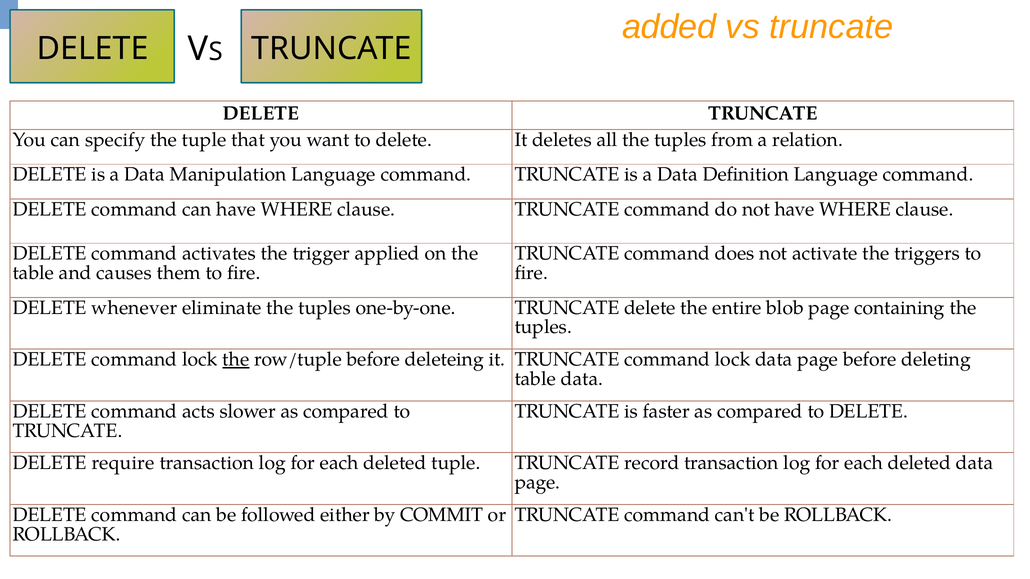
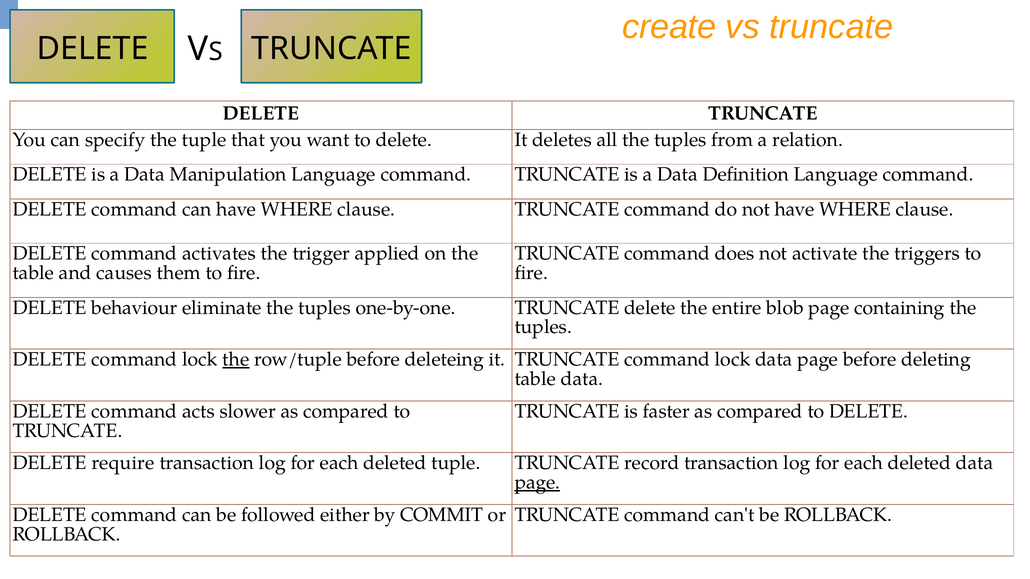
added: added -> create (669, 27)
whenever: whenever -> behaviour (134, 308)
page underline: none -> present (537, 483)
